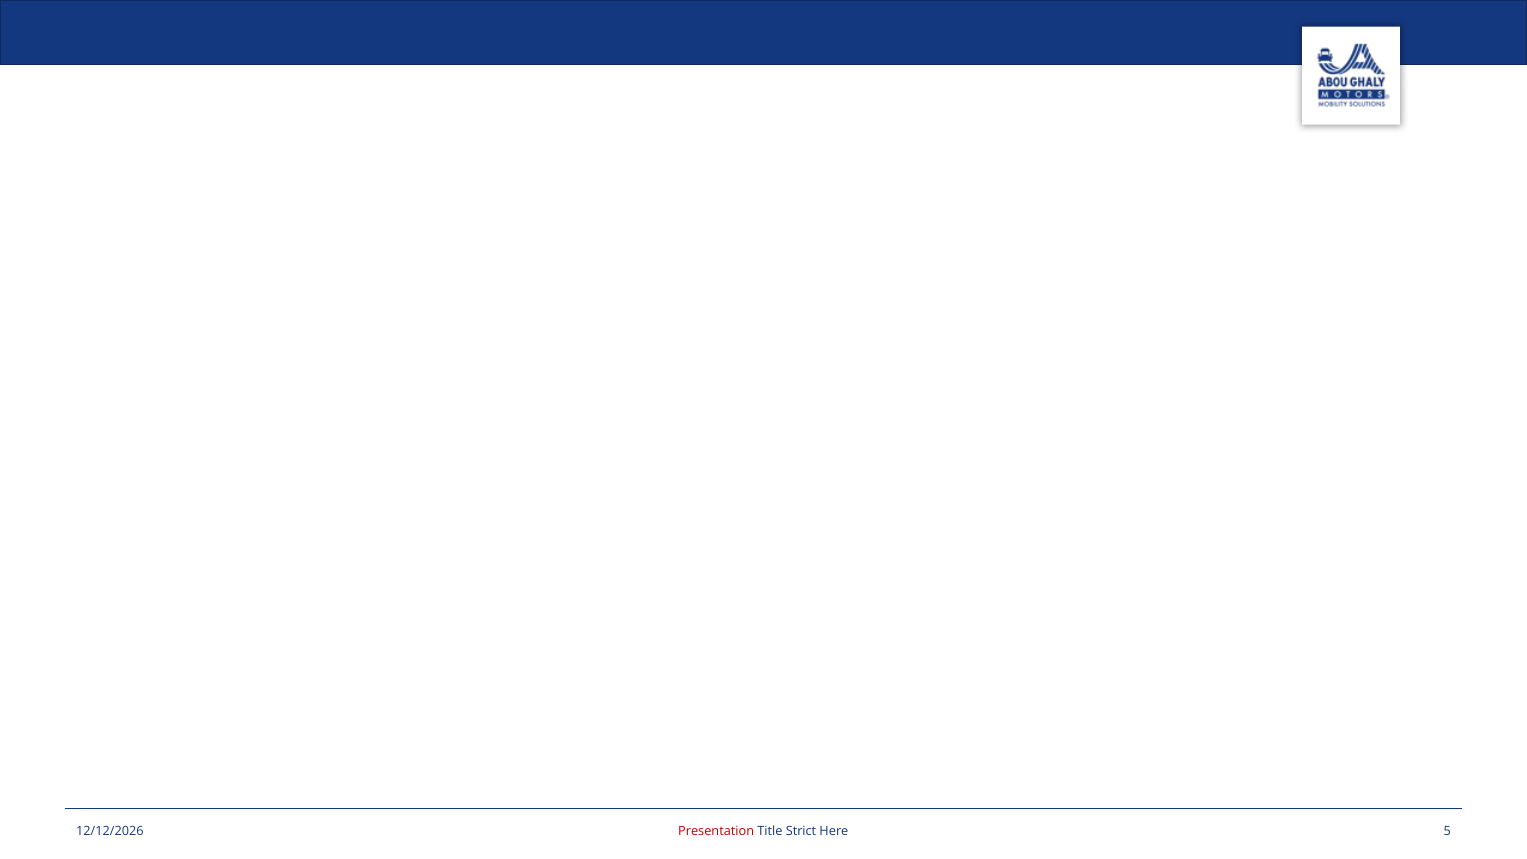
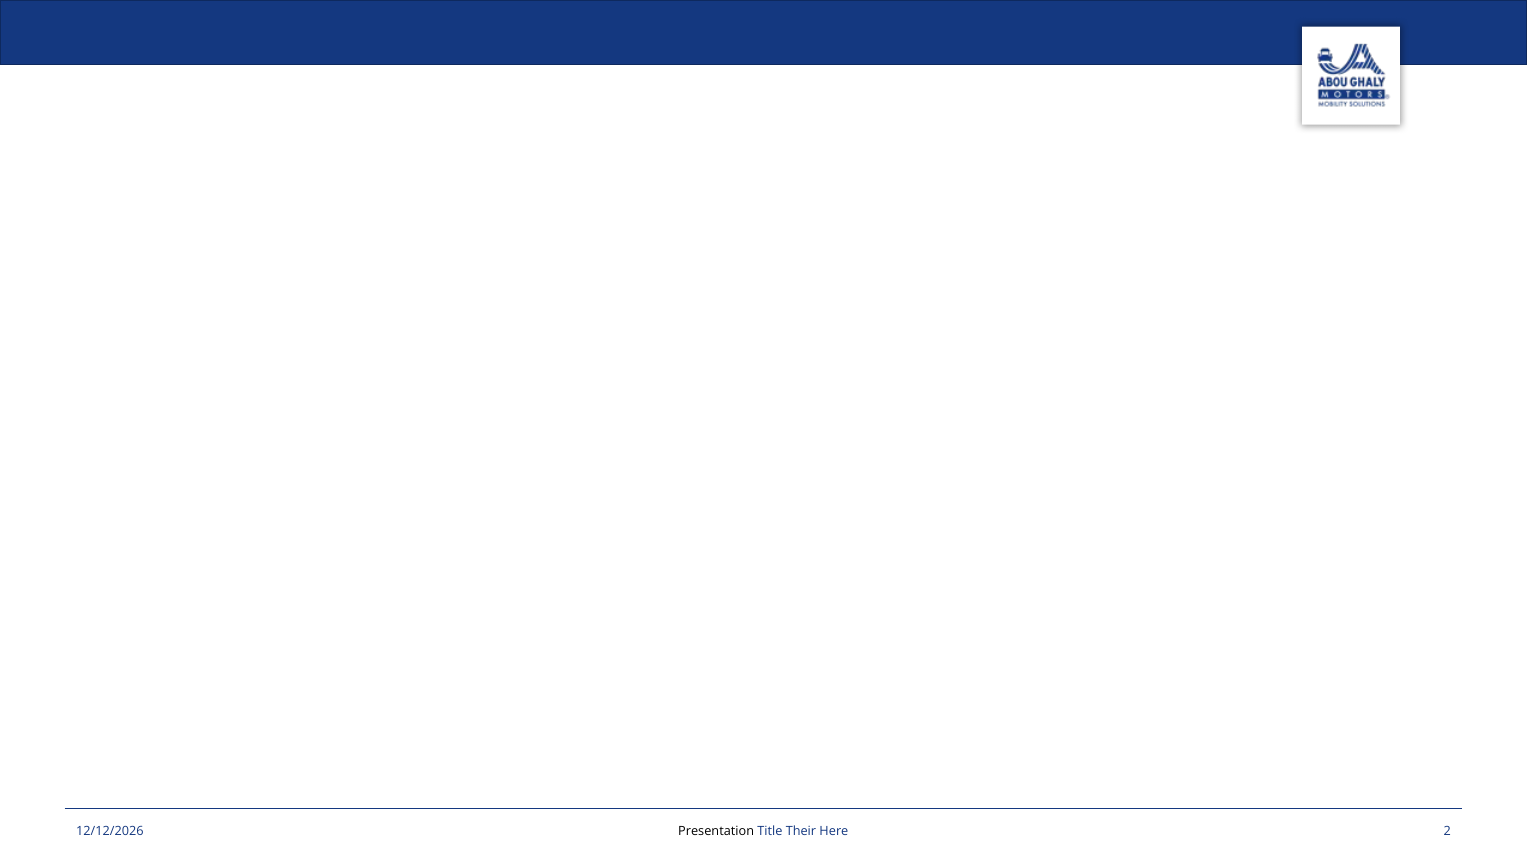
Presentation colour: red -> black (716, 831)
Strict: Strict -> Their (801, 831)
5: 5 -> 2 (1447, 831)
